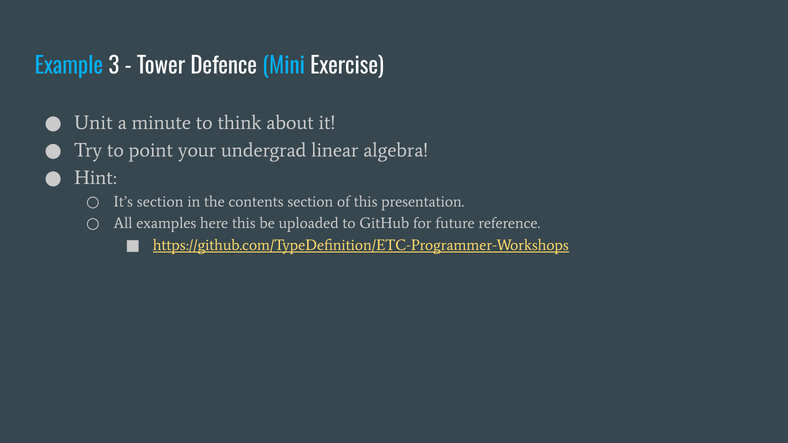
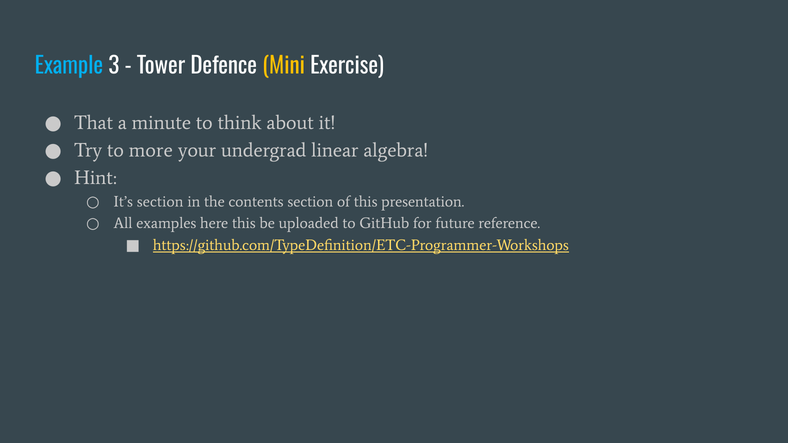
Mini colour: light blue -> yellow (284, 66)
Unit: Unit -> That (94, 123)
point: point -> more (151, 150)
